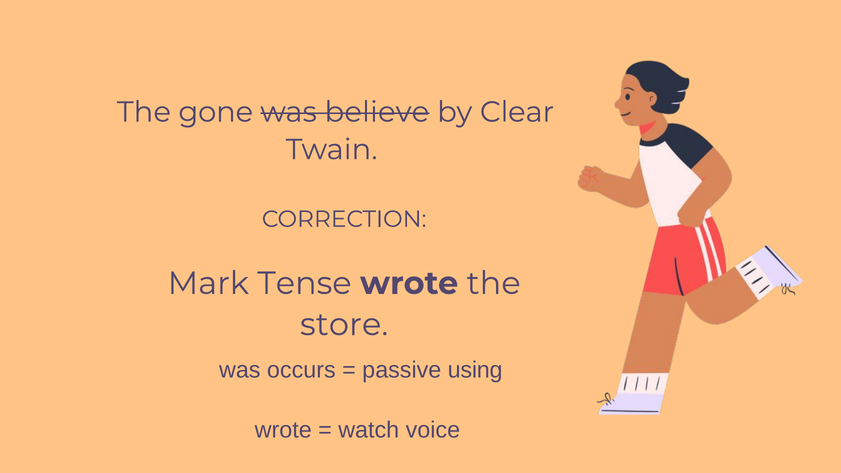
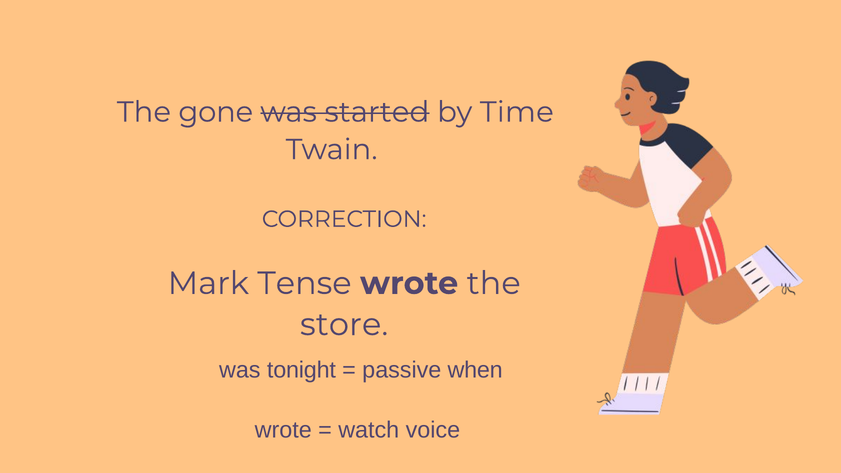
believe: believe -> started (377, 112)
Clear: Clear -> Time (517, 112)
occurs: occurs -> tonight (301, 370)
using: using -> when (475, 370)
